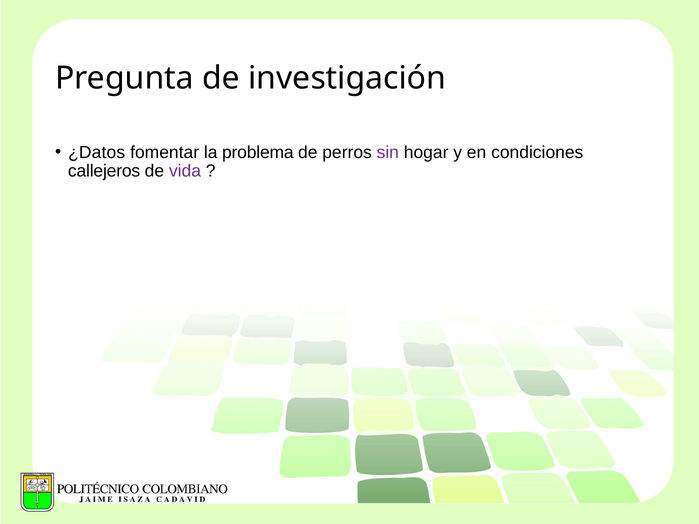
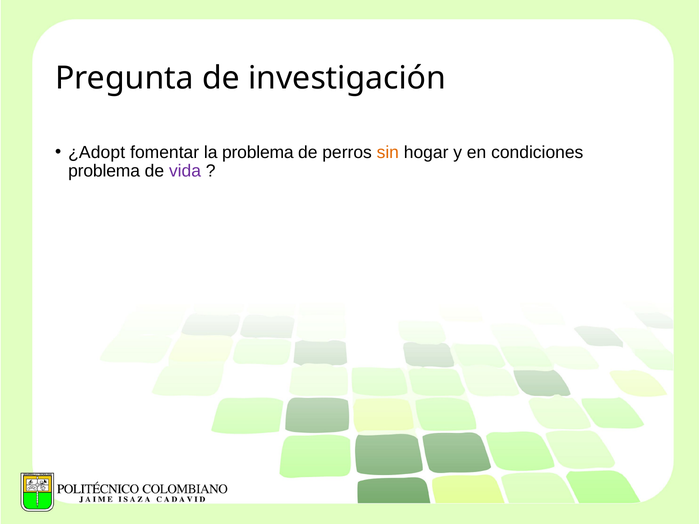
¿Datos: ¿Datos -> ¿Adopt (97, 152)
sin colour: purple -> orange (388, 152)
callejeros: callejeros -> problema (104, 171)
